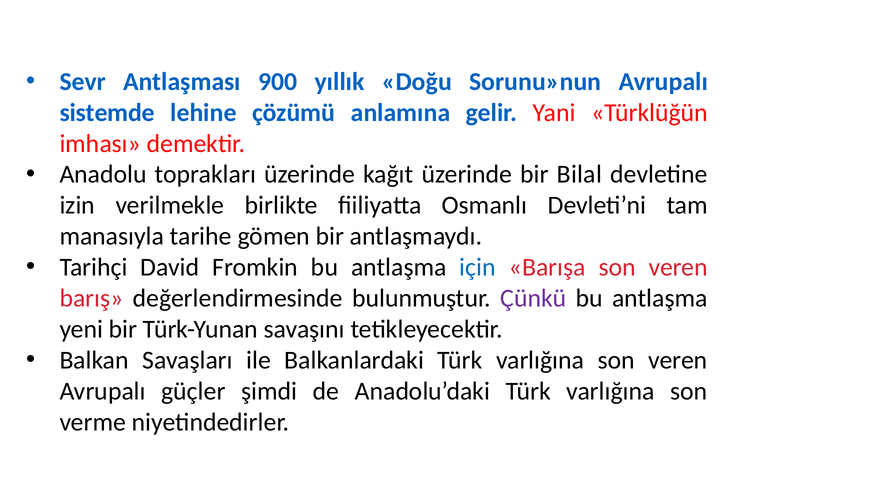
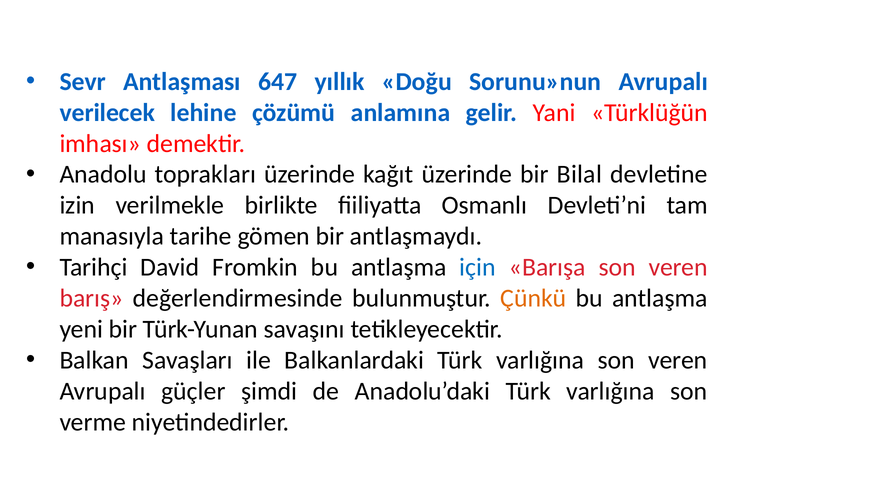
900: 900 -> 647 (278, 82)
sistemde: sistemde -> verilecek (107, 113)
Çünkü colour: purple -> orange (533, 298)
